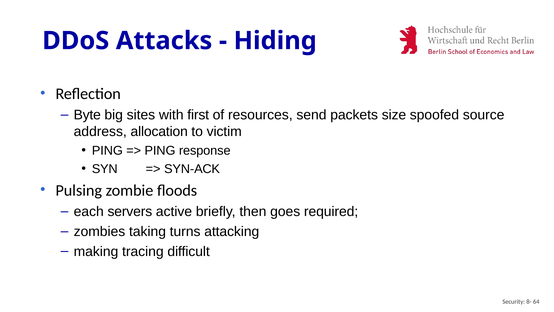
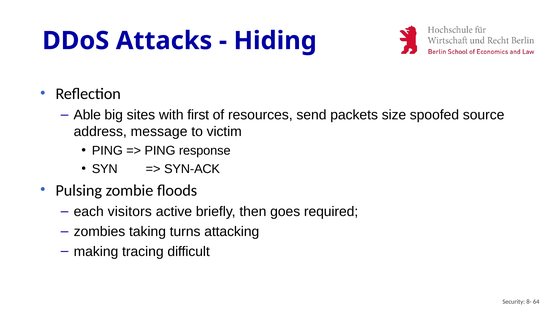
Byte: Byte -> Able (87, 115)
allocation: allocation -> message (159, 132)
servers: servers -> visitors (130, 211)
